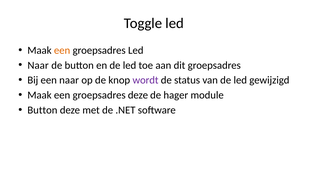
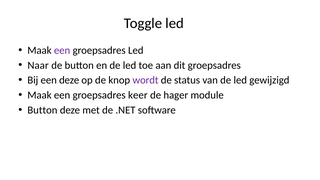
een colour: orange -> purple (62, 50)
een naar: naar -> deze (69, 80)
groepsadres deze: deze -> keer (138, 95)
